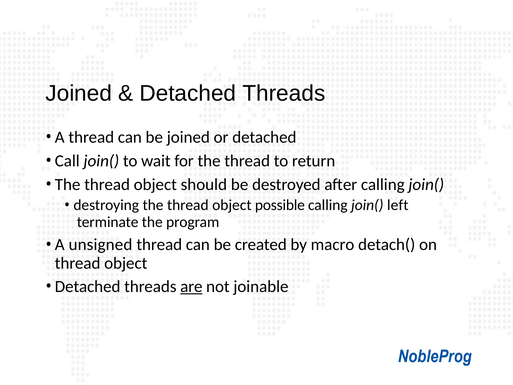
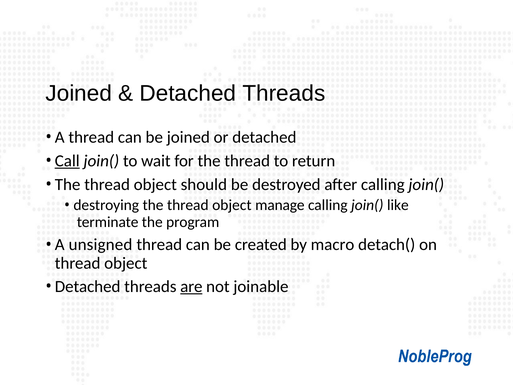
Call underline: none -> present (67, 161)
possible: possible -> manage (280, 205)
left: left -> like (398, 205)
